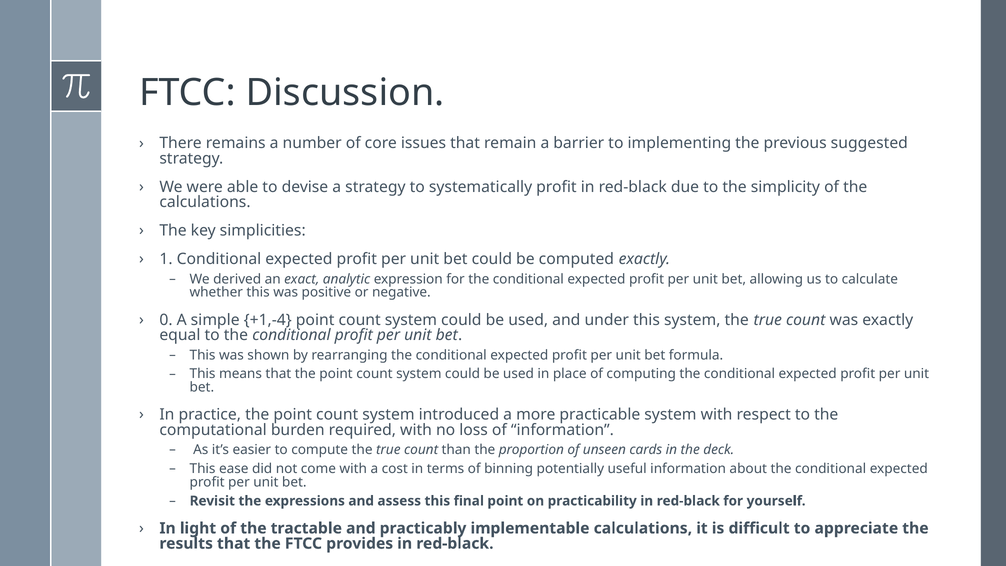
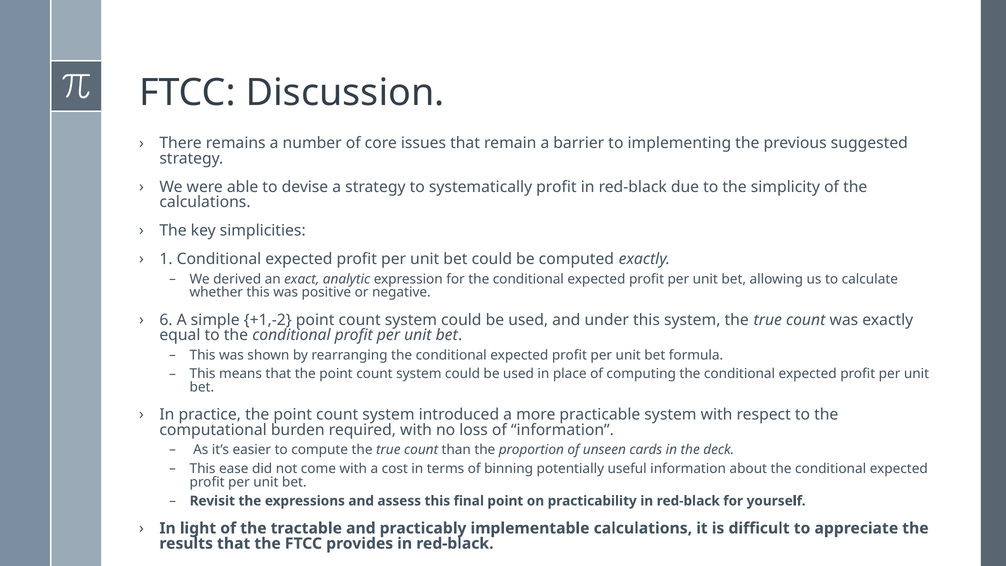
0: 0 -> 6 (166, 320)
+1,-4: +1,-4 -> +1,-2 (268, 320)
